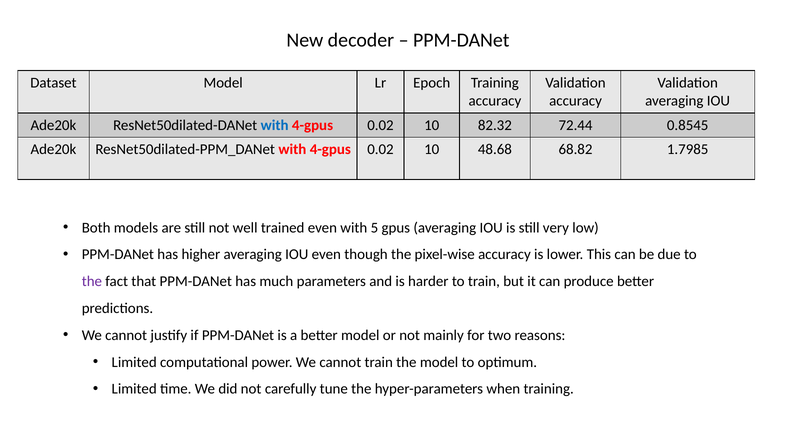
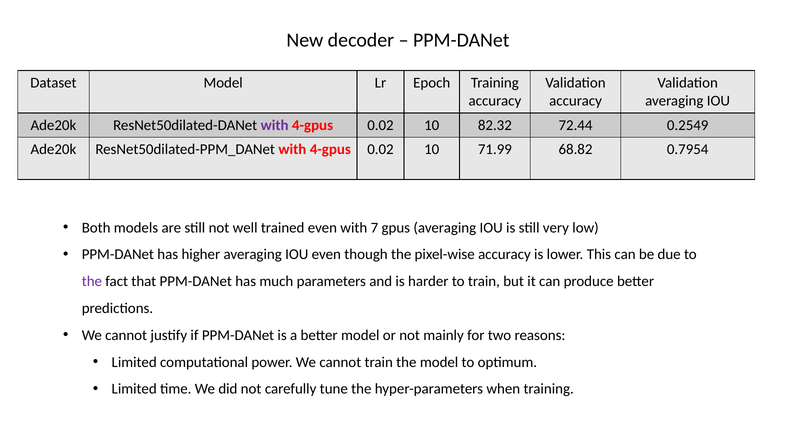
with colour: blue -> purple (275, 125)
0.8545: 0.8545 -> 0.2549 (688, 125)
48.68: 48.68 -> 71.99 (495, 149)
1.7985: 1.7985 -> 0.7954 (688, 149)
5: 5 -> 7 (374, 228)
